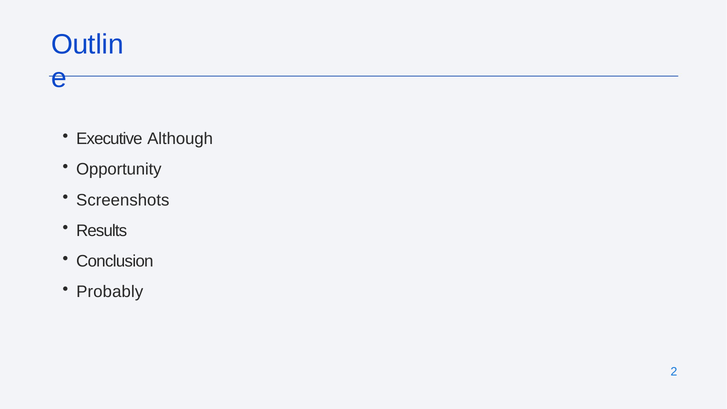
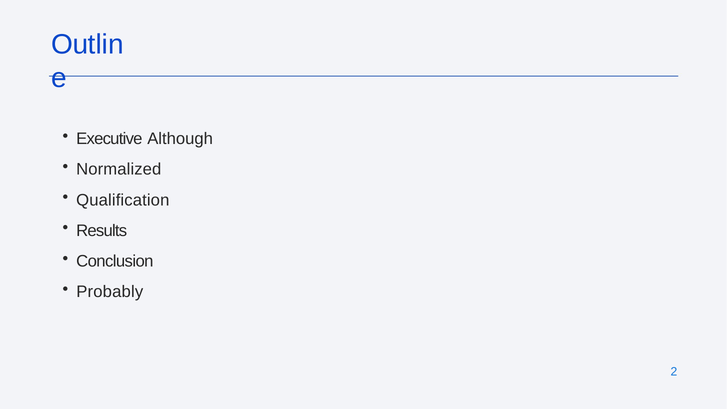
Opportunity: Opportunity -> Normalized (119, 169)
Screenshots: Screenshots -> Qualification (123, 200)
